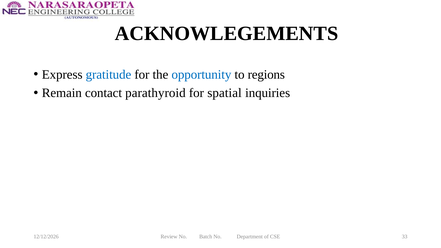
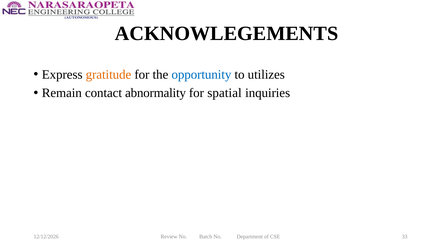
gratitude colour: blue -> orange (108, 75)
regions: regions -> utilizes (266, 75)
parathyroid: parathyroid -> abnormality (156, 93)
